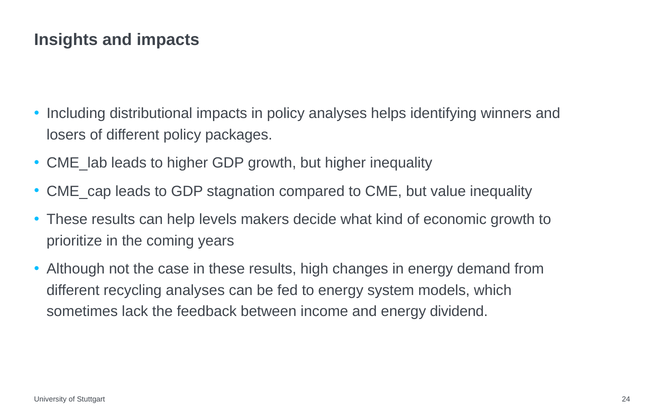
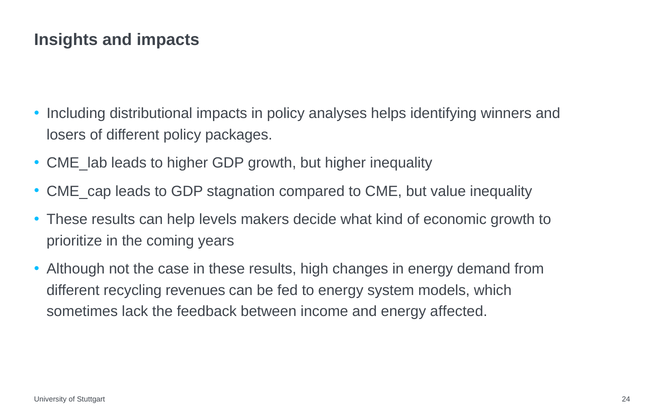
recycling analyses: analyses -> revenues (195, 290)
dividend: dividend -> affected (459, 312)
